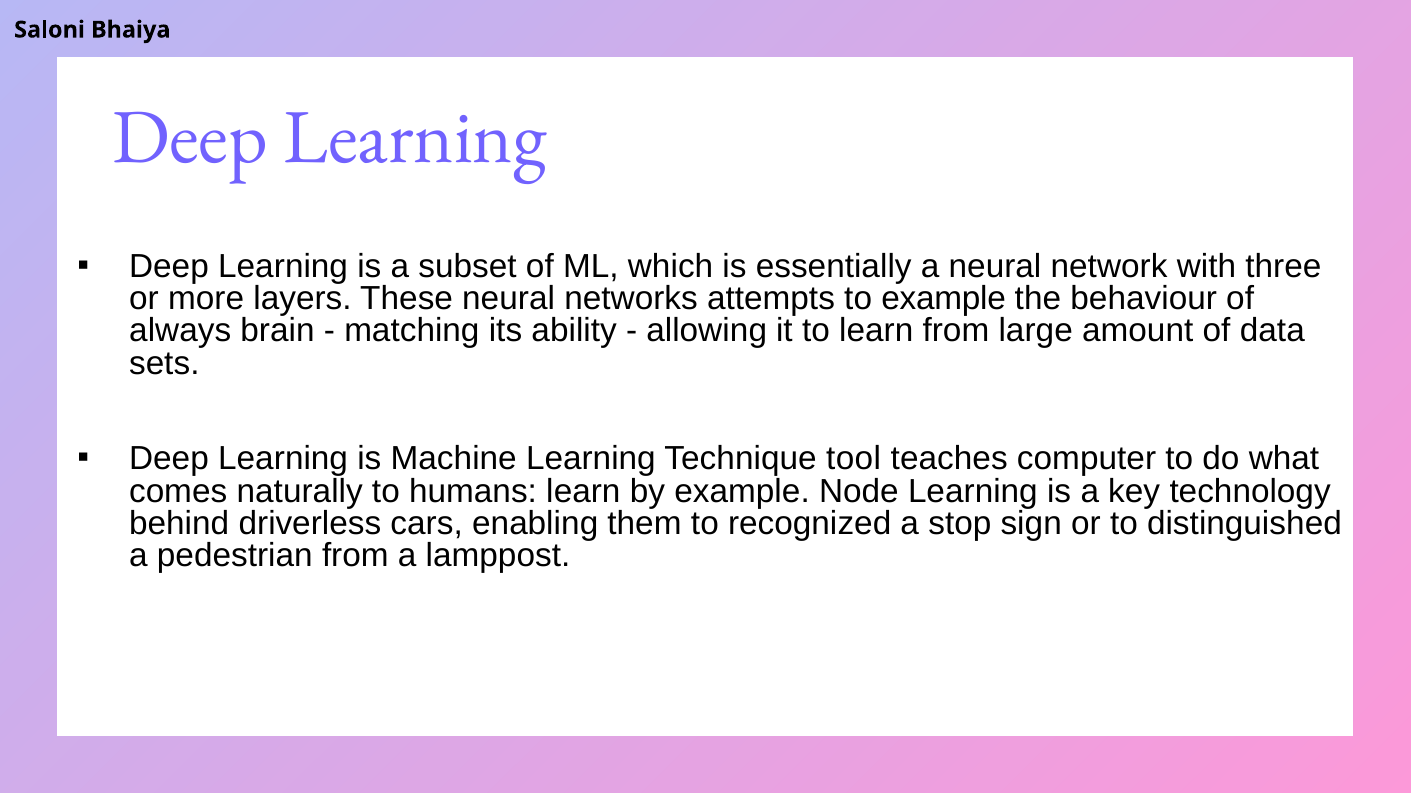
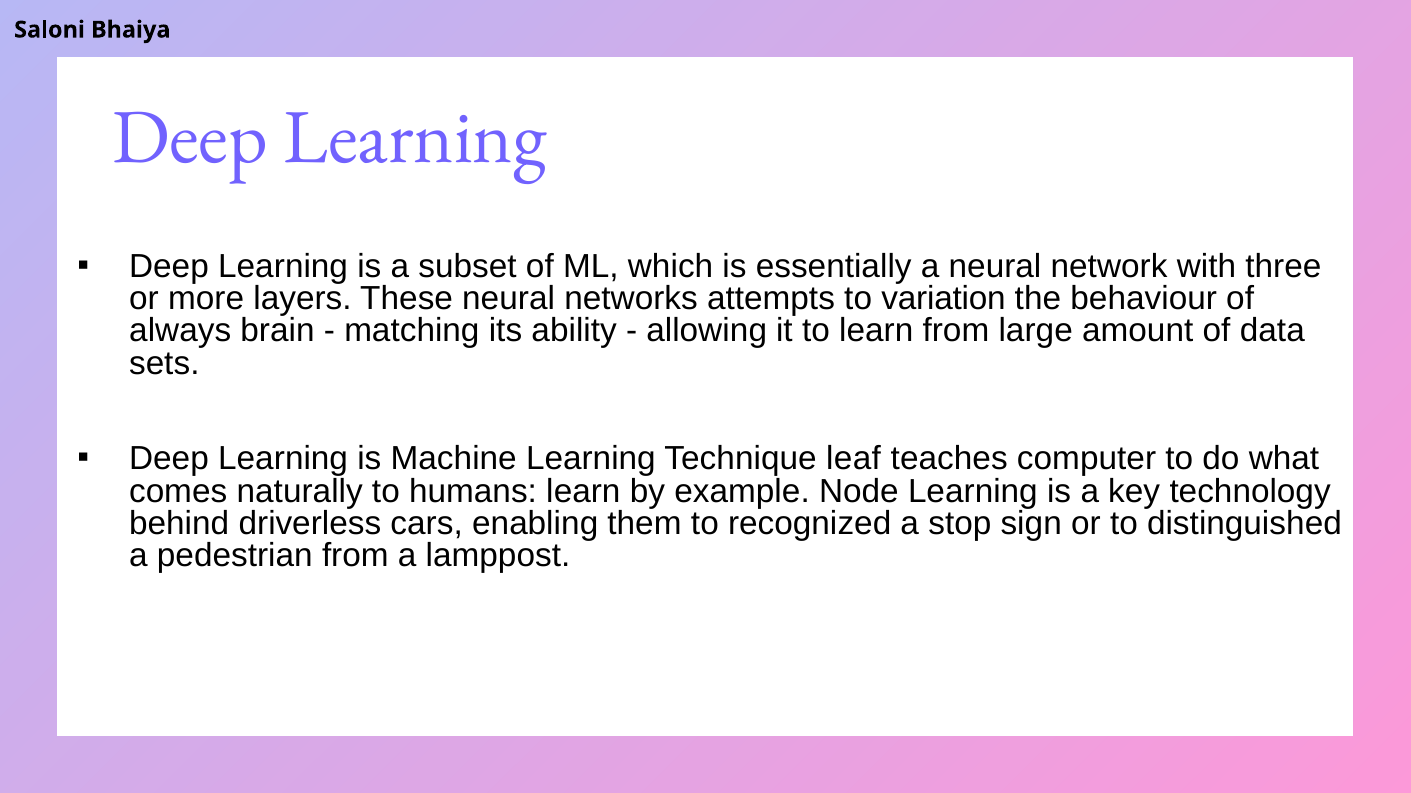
to example: example -> variation (944, 299)
tool: tool -> leaf (854, 459)
